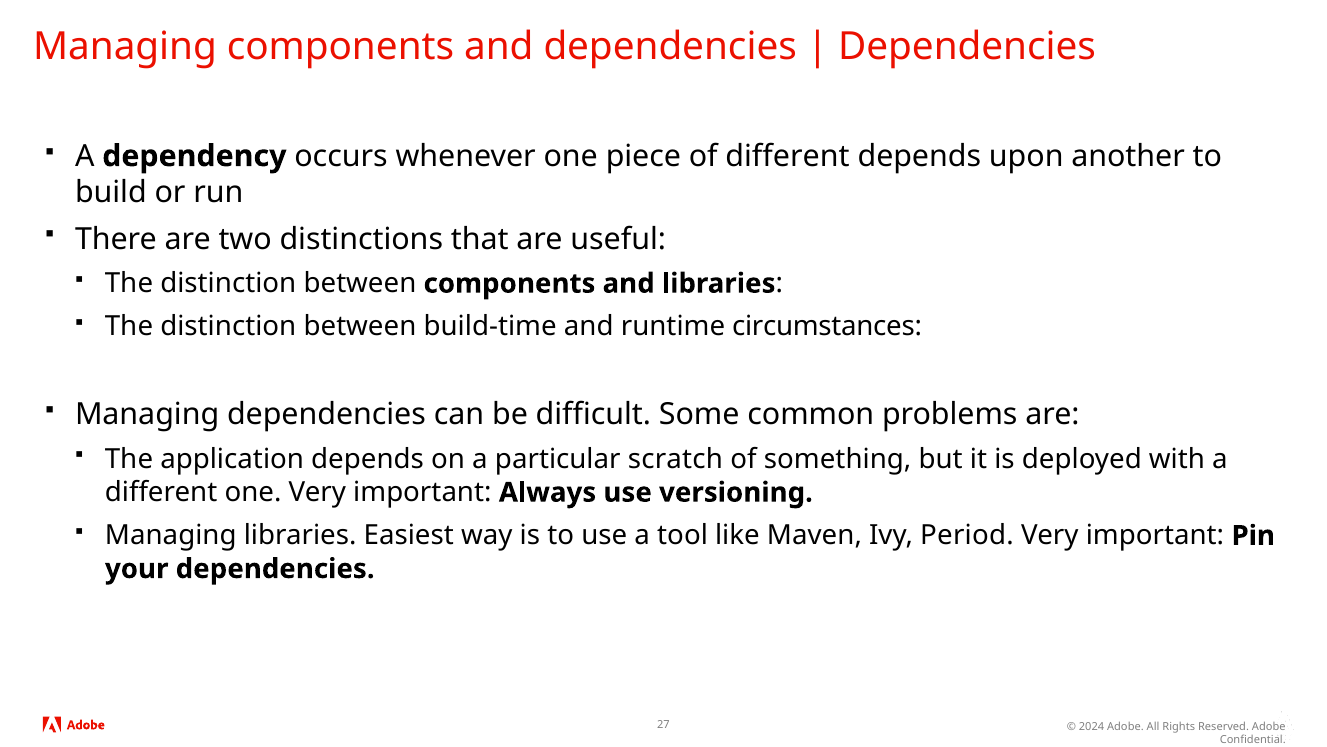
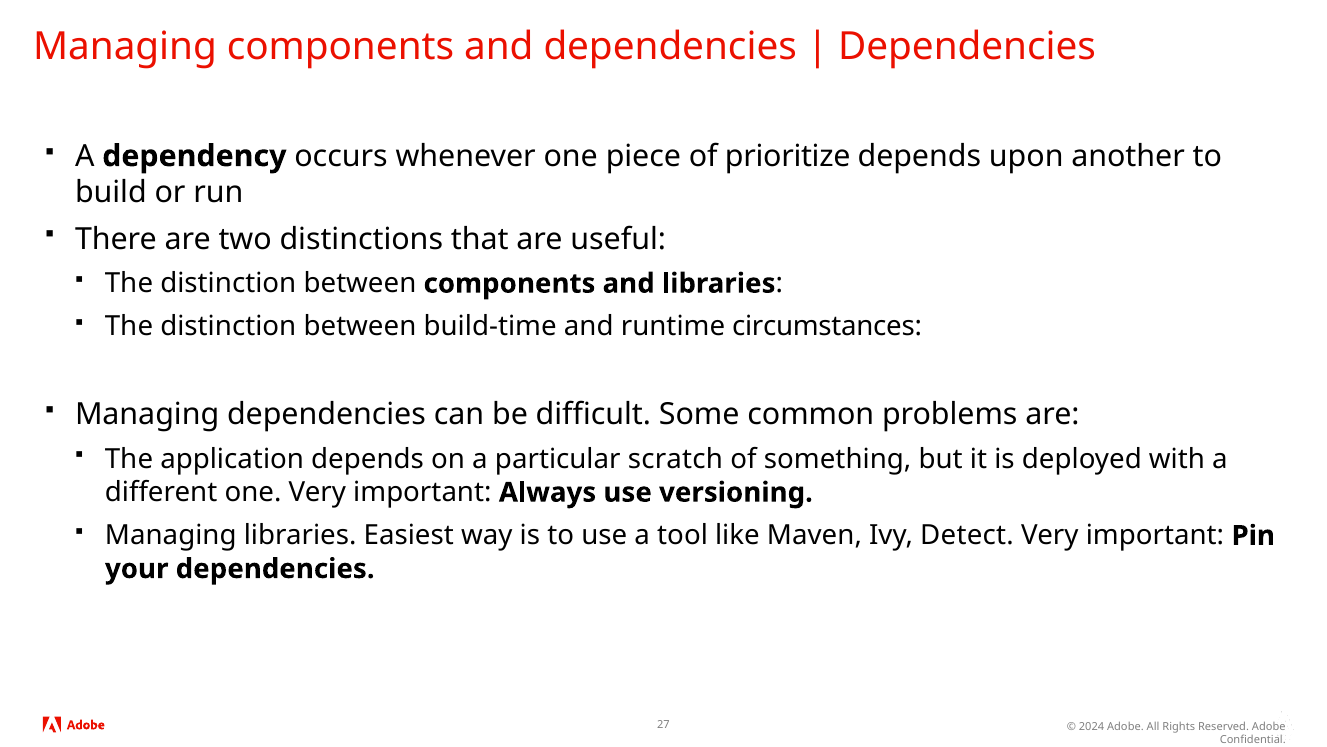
of different: different -> prioritize (788, 156)
Period: Period -> Detect (967, 535)
